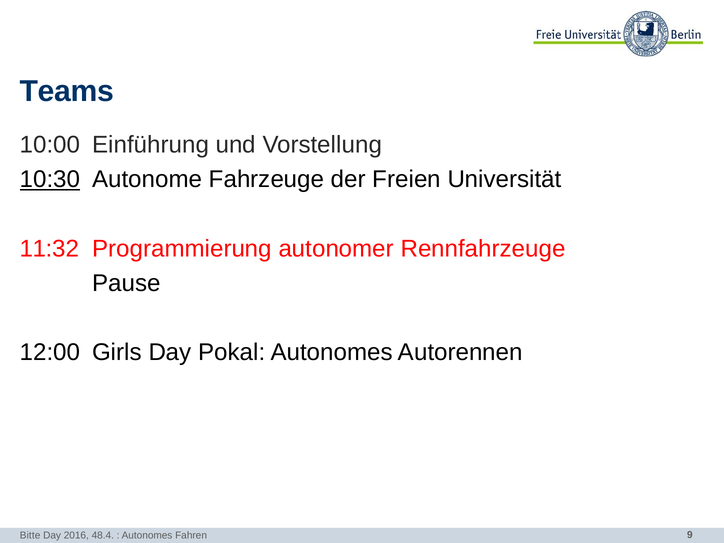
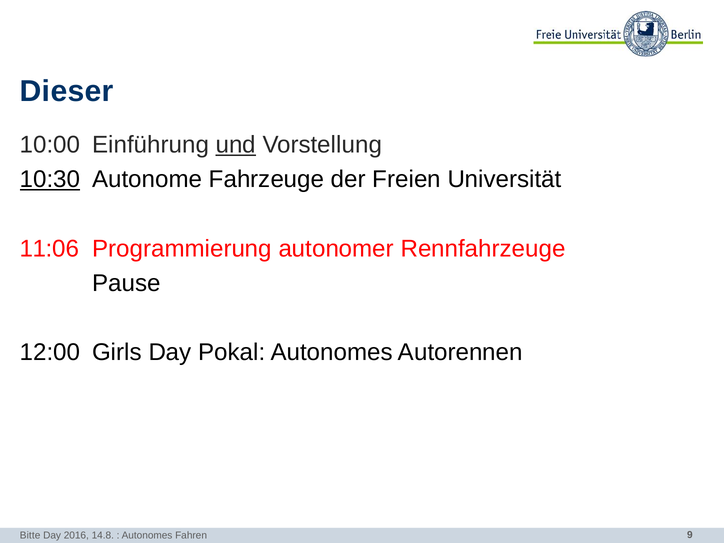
Teams: Teams -> Dieser (67, 91)
und underline: none -> present (236, 145)
11:32: 11:32 -> 11:06 (49, 249)
48.4: 48.4 -> 14.8 (103, 535)
